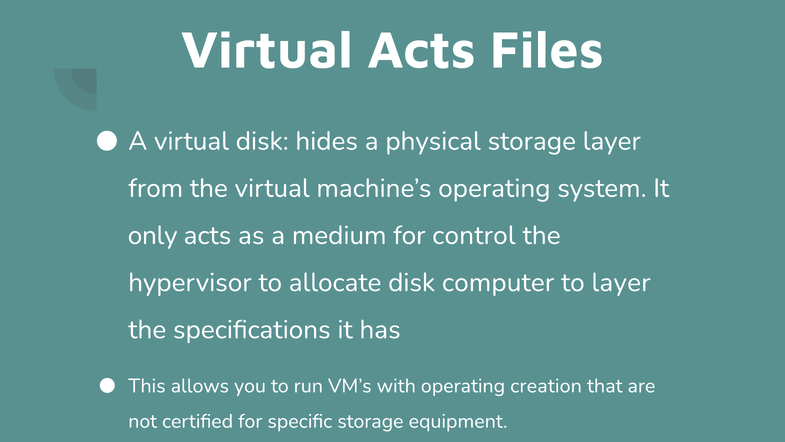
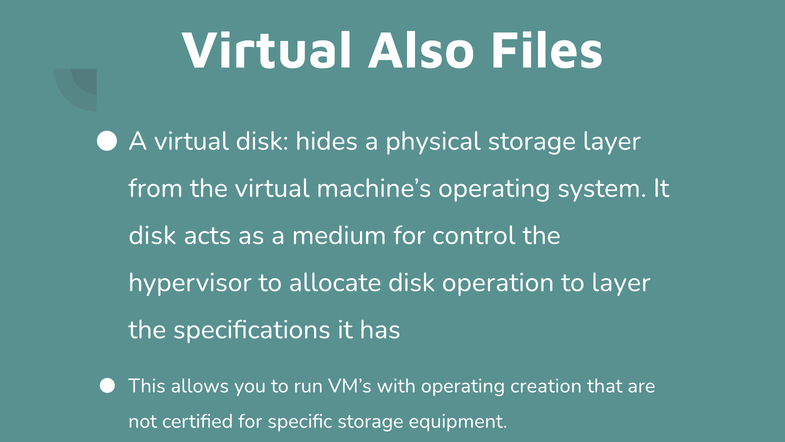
Virtual Acts: Acts -> Also (421, 50)
only: only -> disk (152, 235)
computer: computer -> operation (498, 282)
